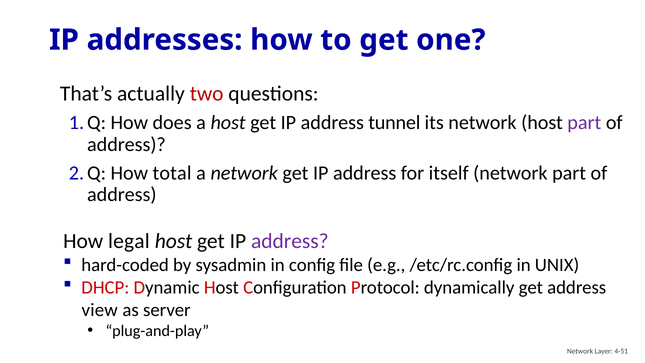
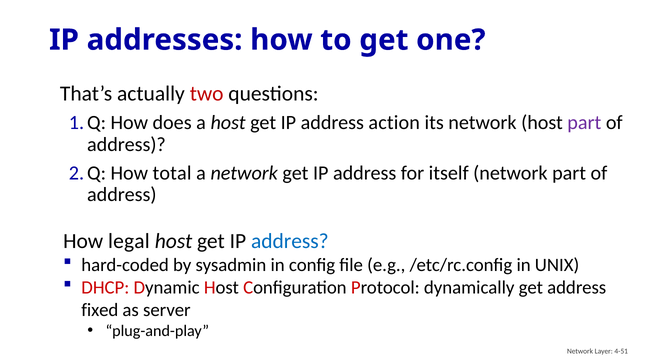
tunnel: tunnel -> action (394, 123)
address colour: purple -> blue (290, 241)
view: view -> fixed (100, 310)
